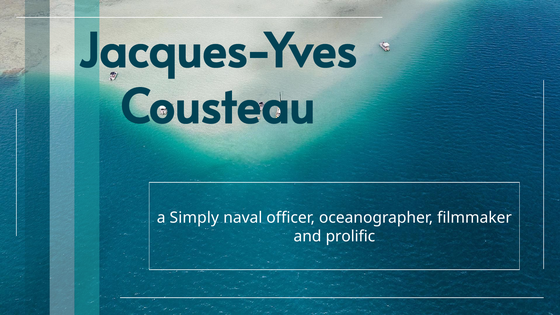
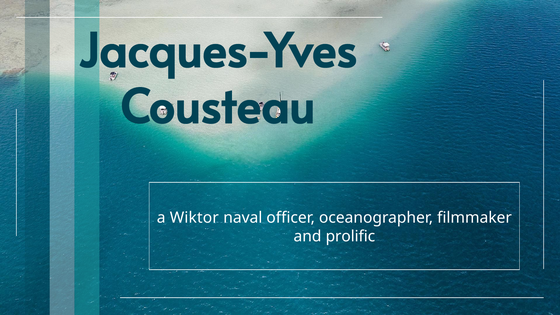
Simply: Simply -> Wiktor (194, 218)
